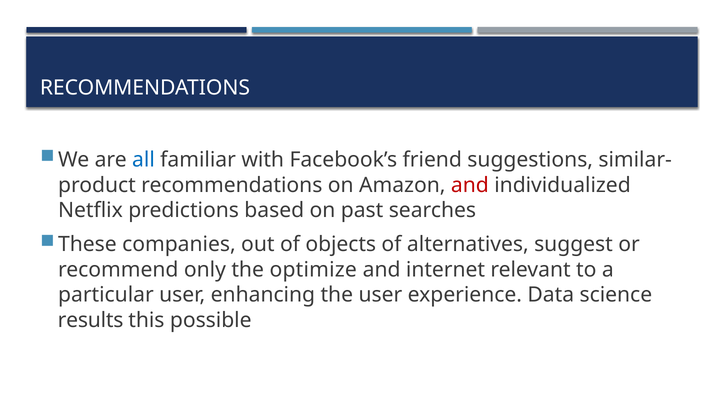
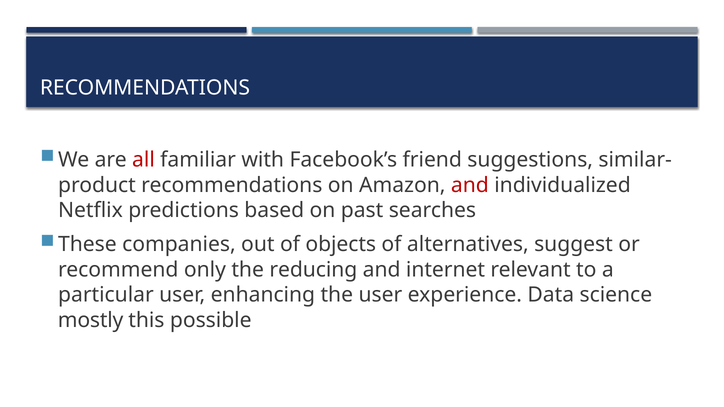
all colour: blue -> red (143, 160)
optimize: optimize -> reducing (313, 270)
results: results -> mostly (91, 320)
